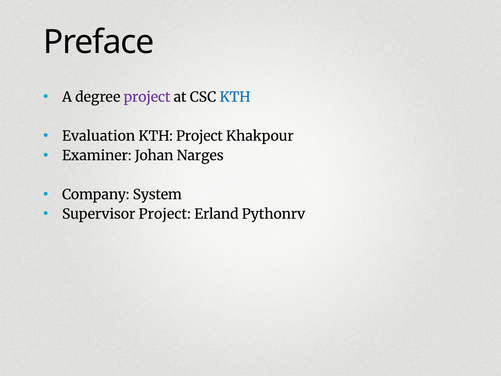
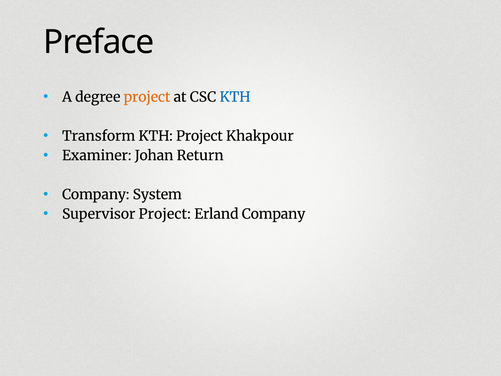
project colour: purple -> orange (147, 97)
Evaluation: Evaluation -> Transform (99, 136)
Narges: Narges -> Return (200, 156)
Erland Pythonrv: Pythonrv -> Company (274, 214)
